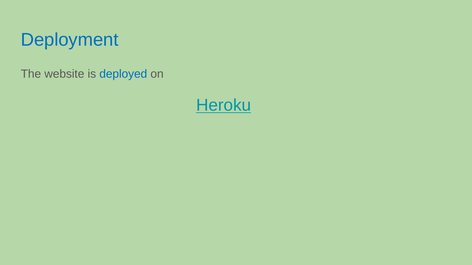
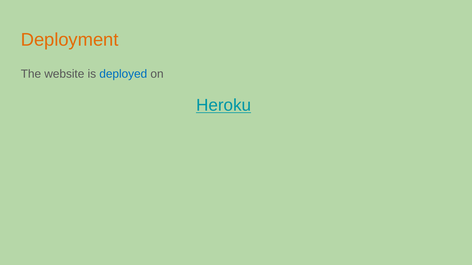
Deployment colour: blue -> orange (70, 40)
